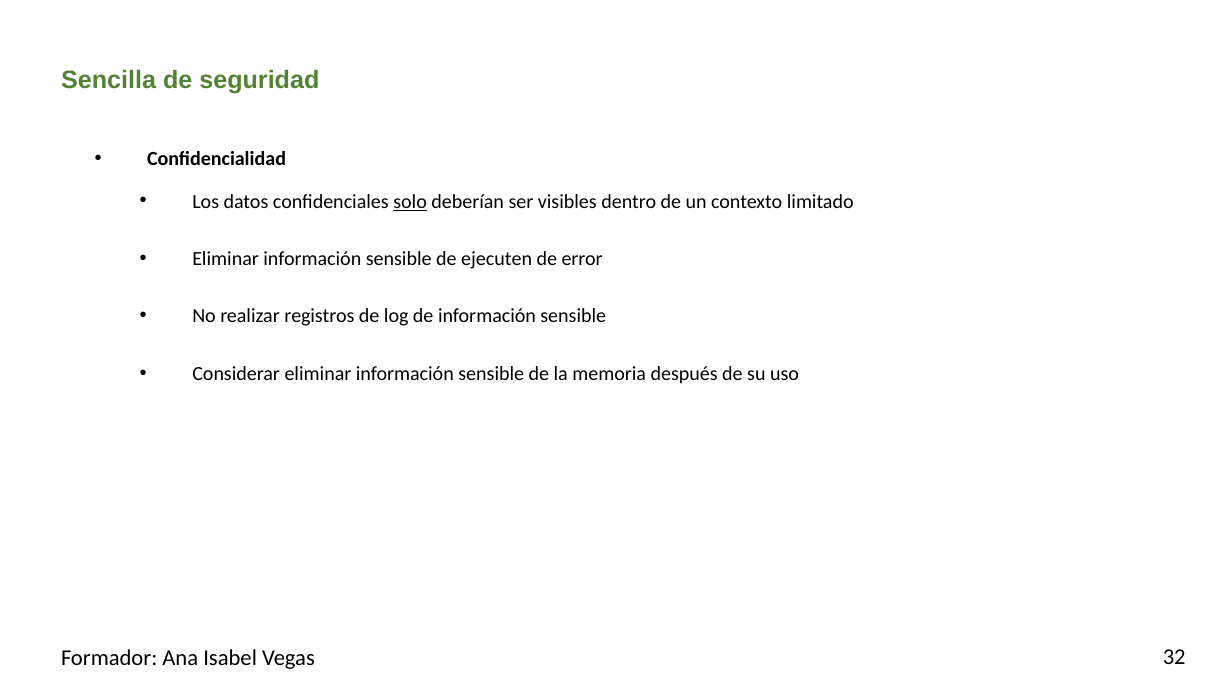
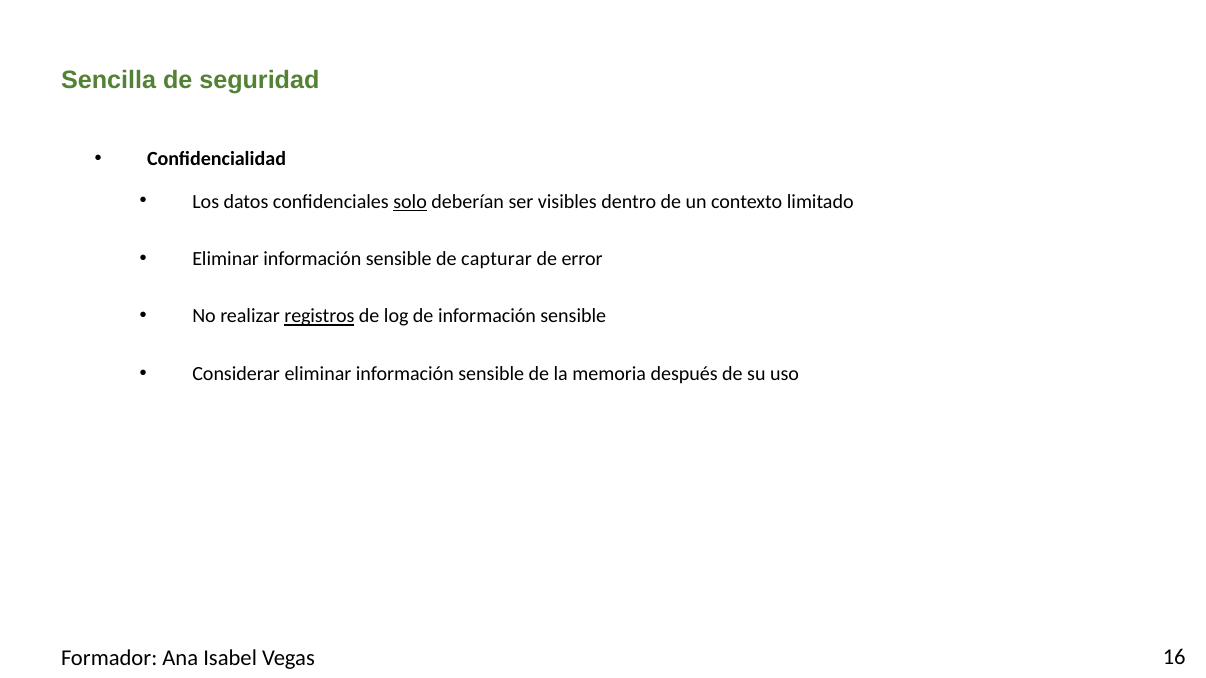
ejecuten: ejecuten -> capturar (496, 259)
registros underline: none -> present (319, 317)
32: 32 -> 16 (1174, 658)
